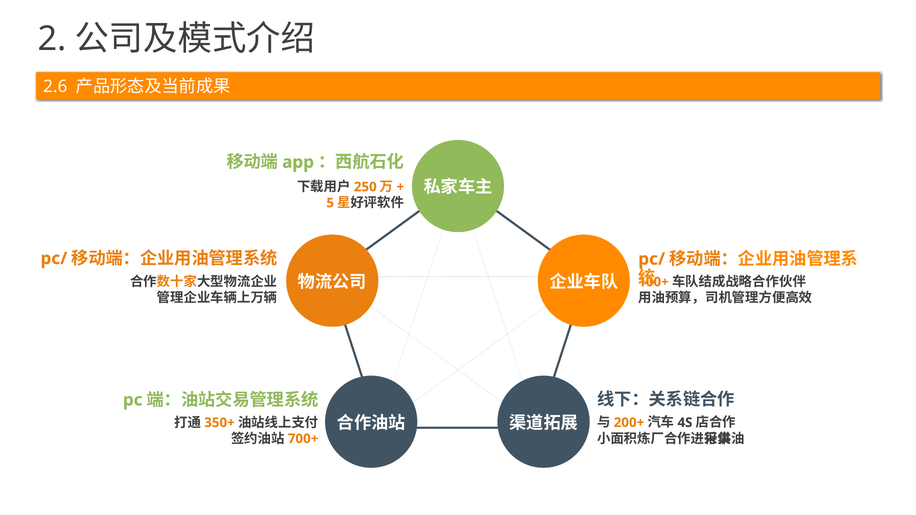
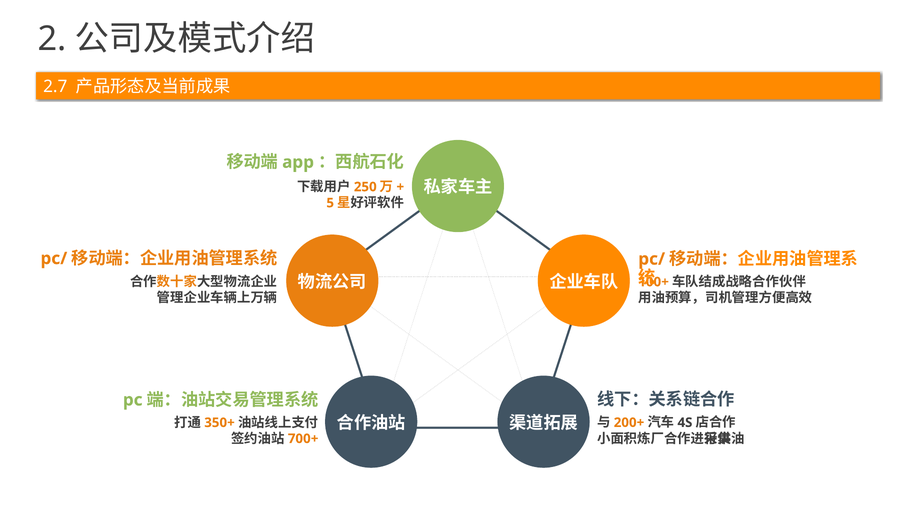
2.6: 2.6 -> 2.7 (55, 87)
